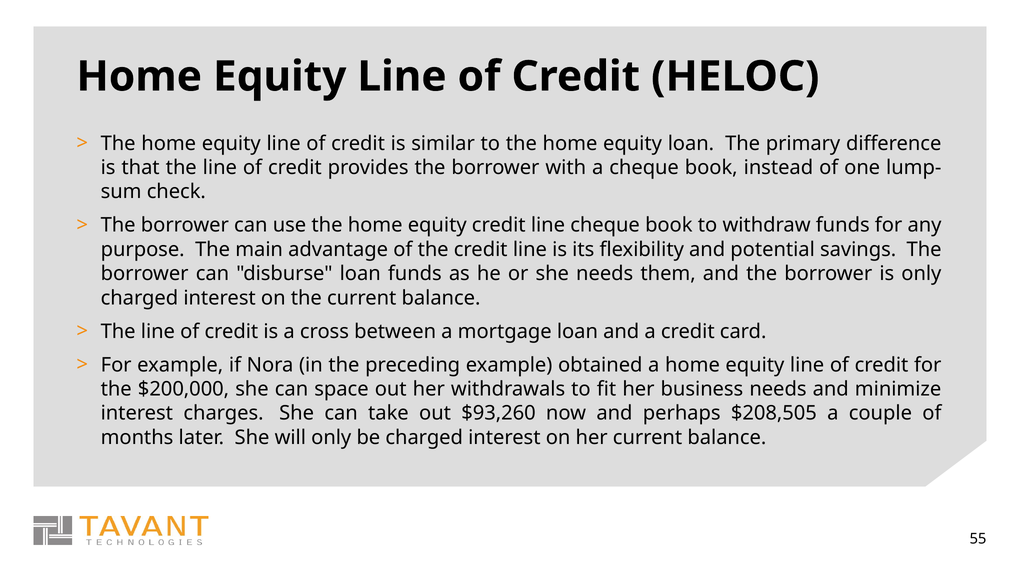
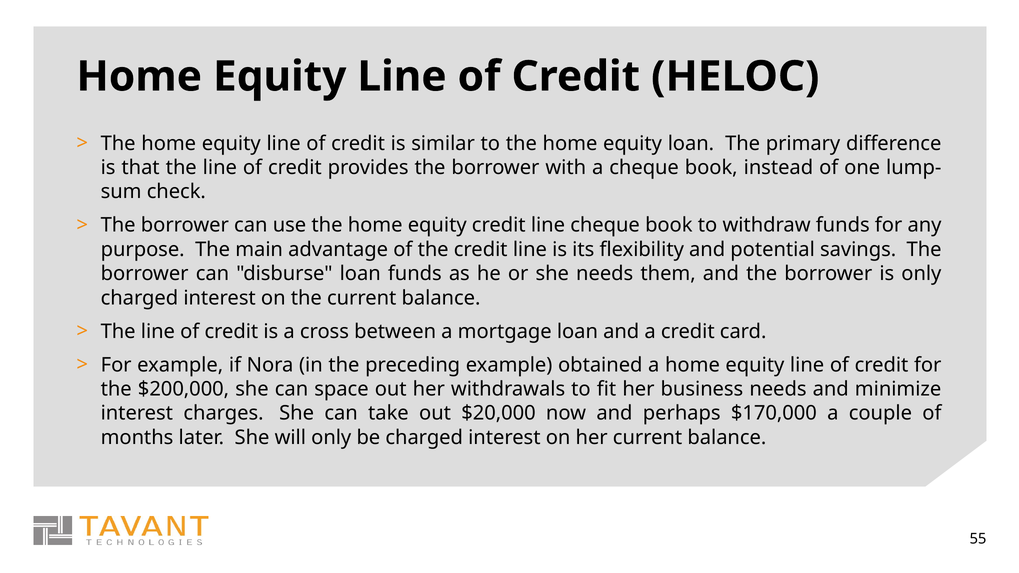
$93,260: $93,260 -> $20,000 (499, 413)
$208,505: $208,505 -> $170,000 (774, 413)
